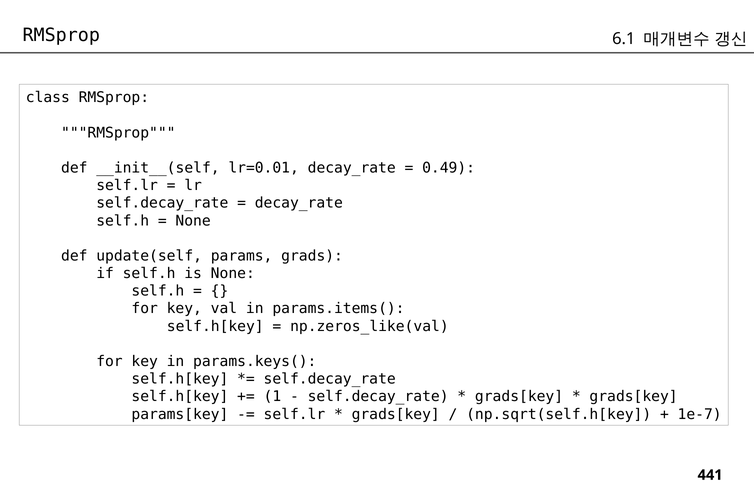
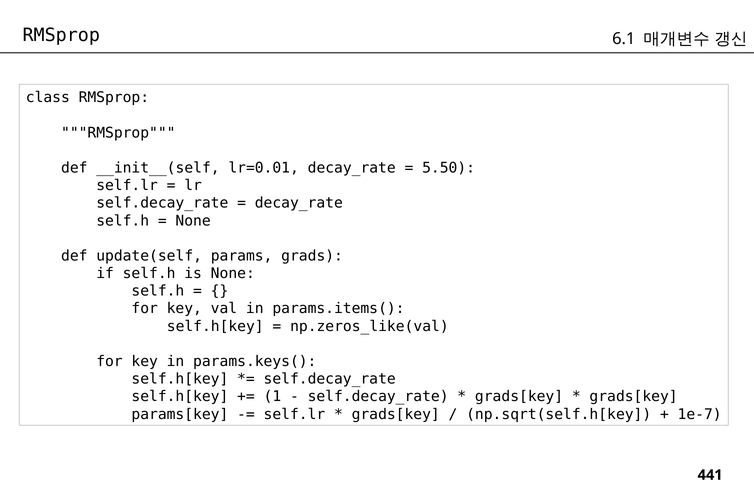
0.49: 0.49 -> 5.50 (449, 168)
